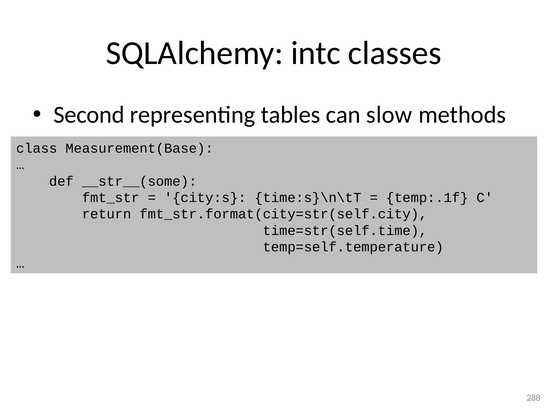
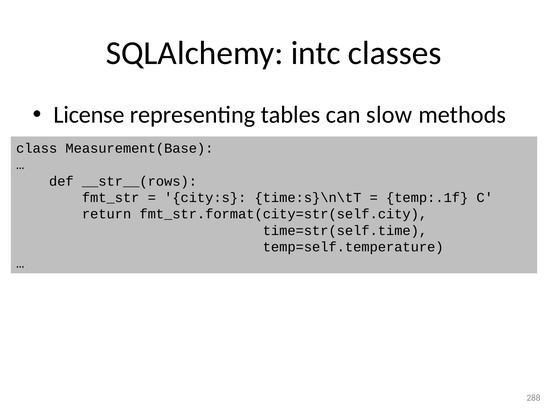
Second: Second -> License (89, 115)
__str__(some: __str__(some -> __str__(rows (139, 181)
